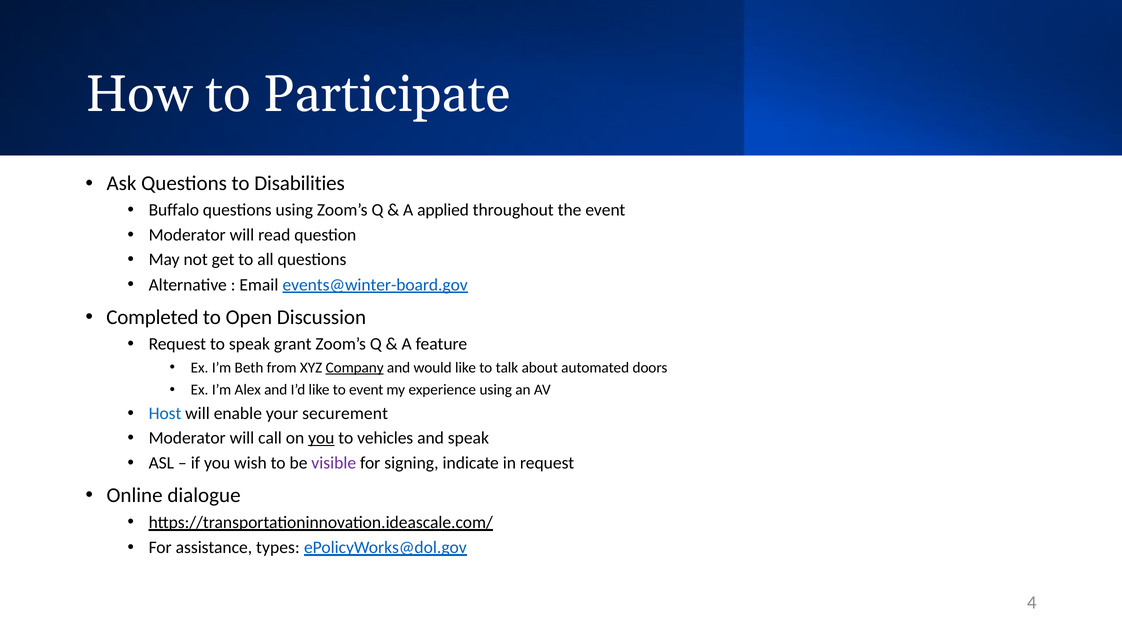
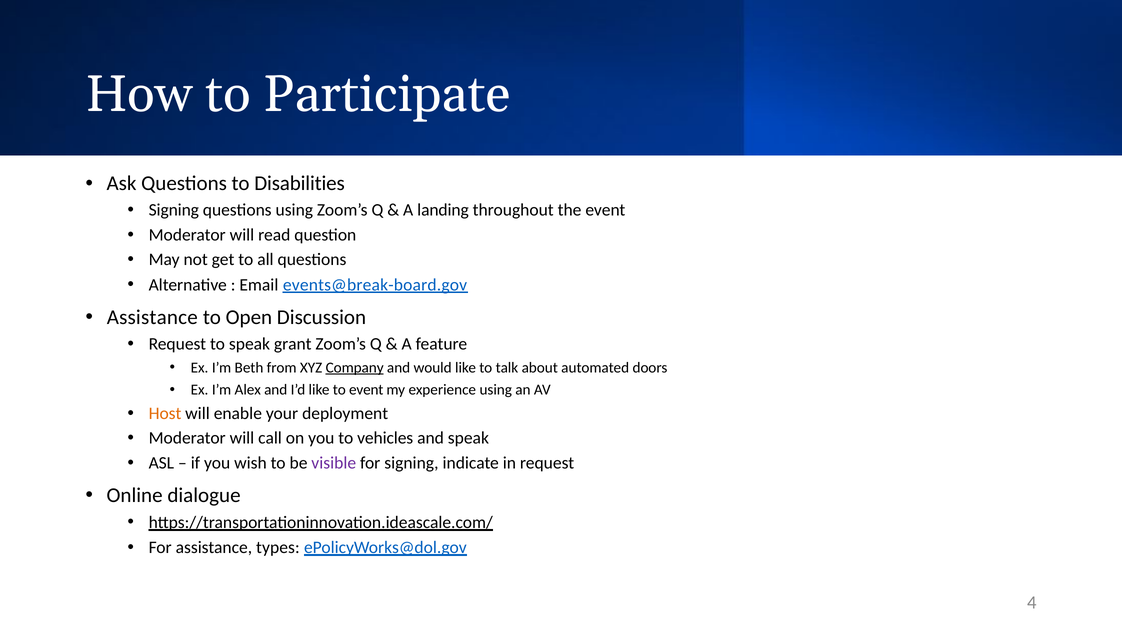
Buffalo: Buffalo -> Signing (174, 210)
applied: applied -> landing (443, 210)
events@winter-board.gov: events@winter-board.gov -> events@break-board.gov (375, 285)
Completed: Completed -> Assistance (152, 317)
Host colour: blue -> orange (165, 413)
securement: securement -> deployment (345, 413)
you underline: present -> none (321, 438)
